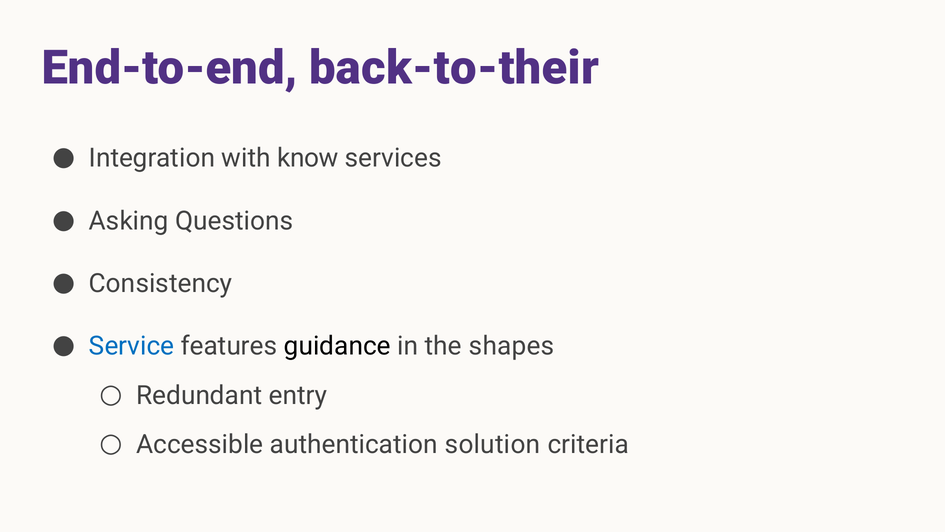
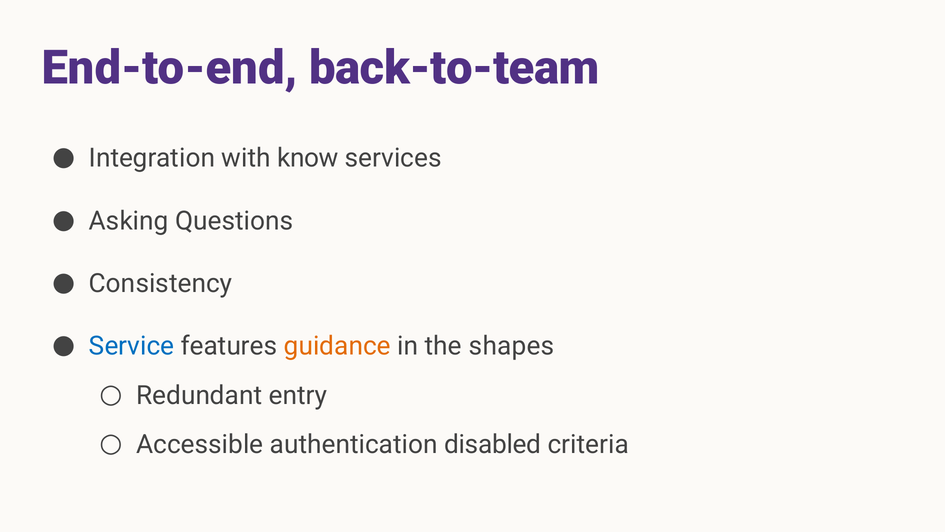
back-to-their: back-to-their -> back-to-team (454, 68)
guidance colour: black -> orange (337, 346)
solution: solution -> disabled (493, 444)
